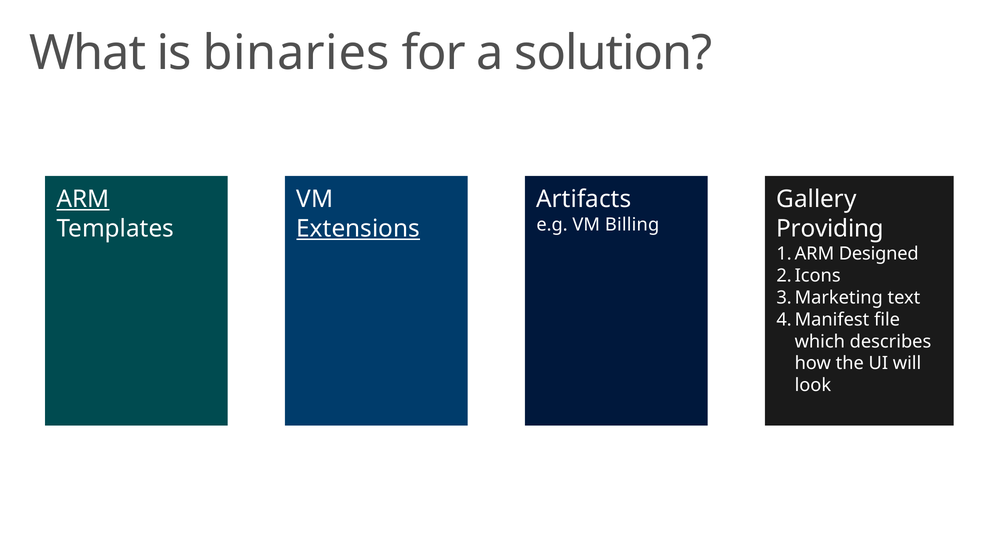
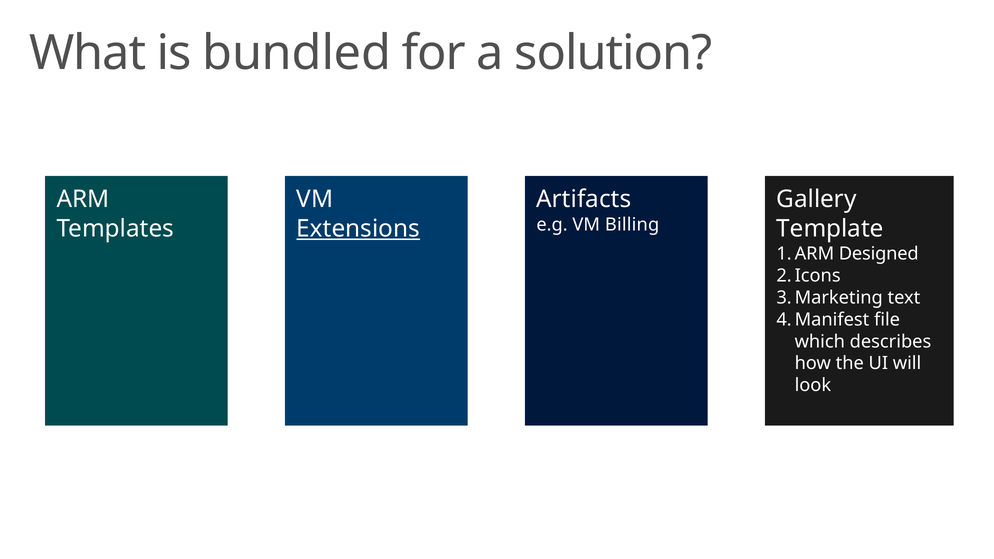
binaries: binaries -> bundled (297, 53)
ARM underline: present -> none (83, 199)
Providing: Providing -> Template (830, 229)
